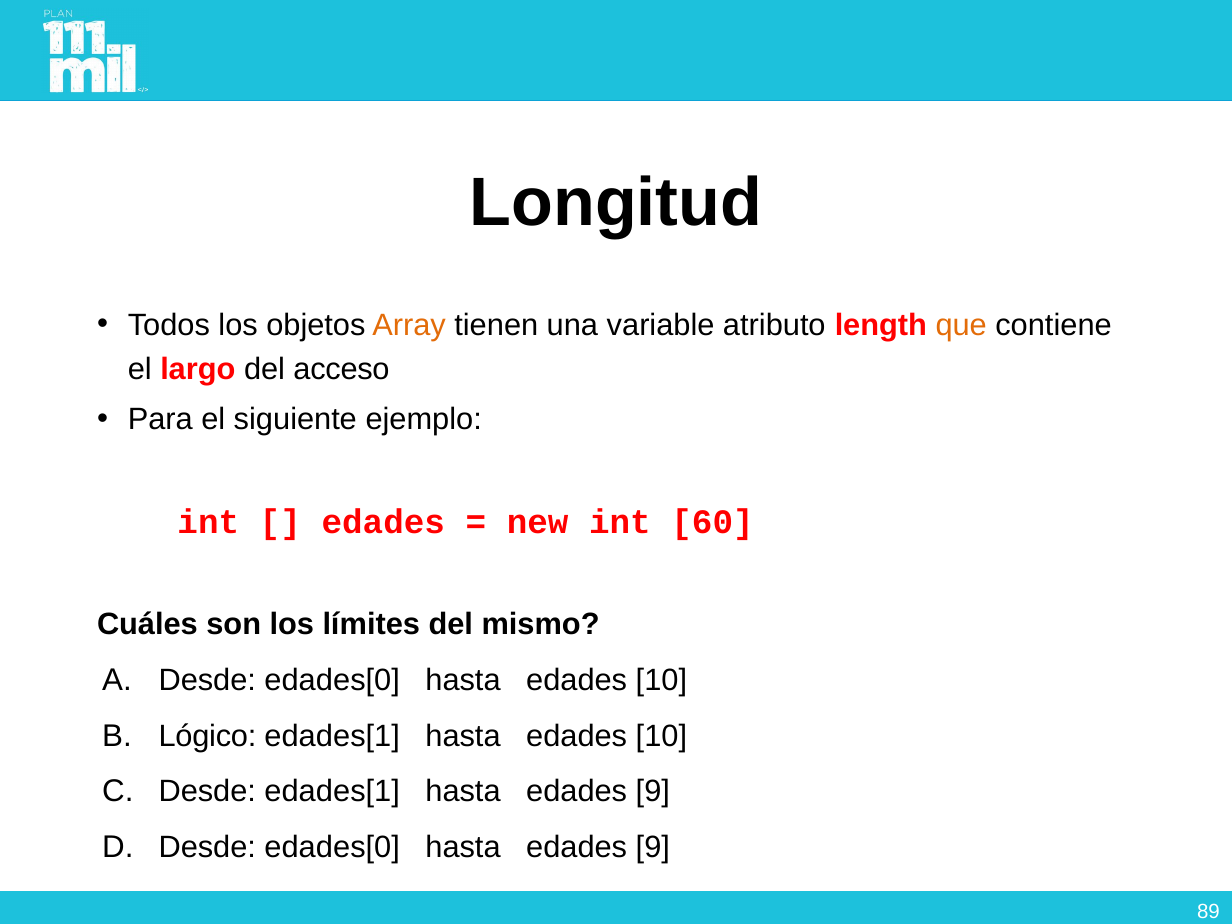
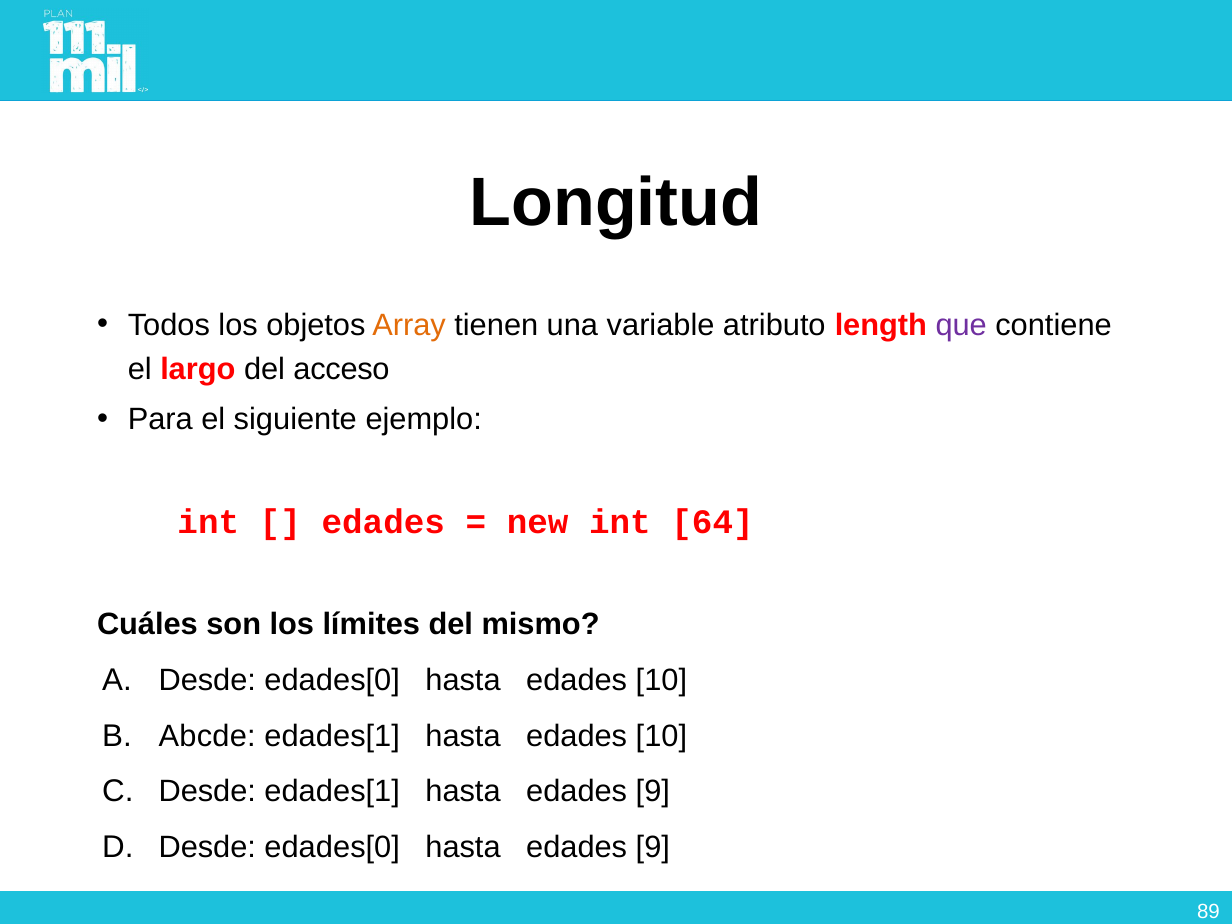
que colour: orange -> purple (961, 325)
60: 60 -> 64 (713, 522)
Lógico: Lógico -> Abcde (207, 736)
